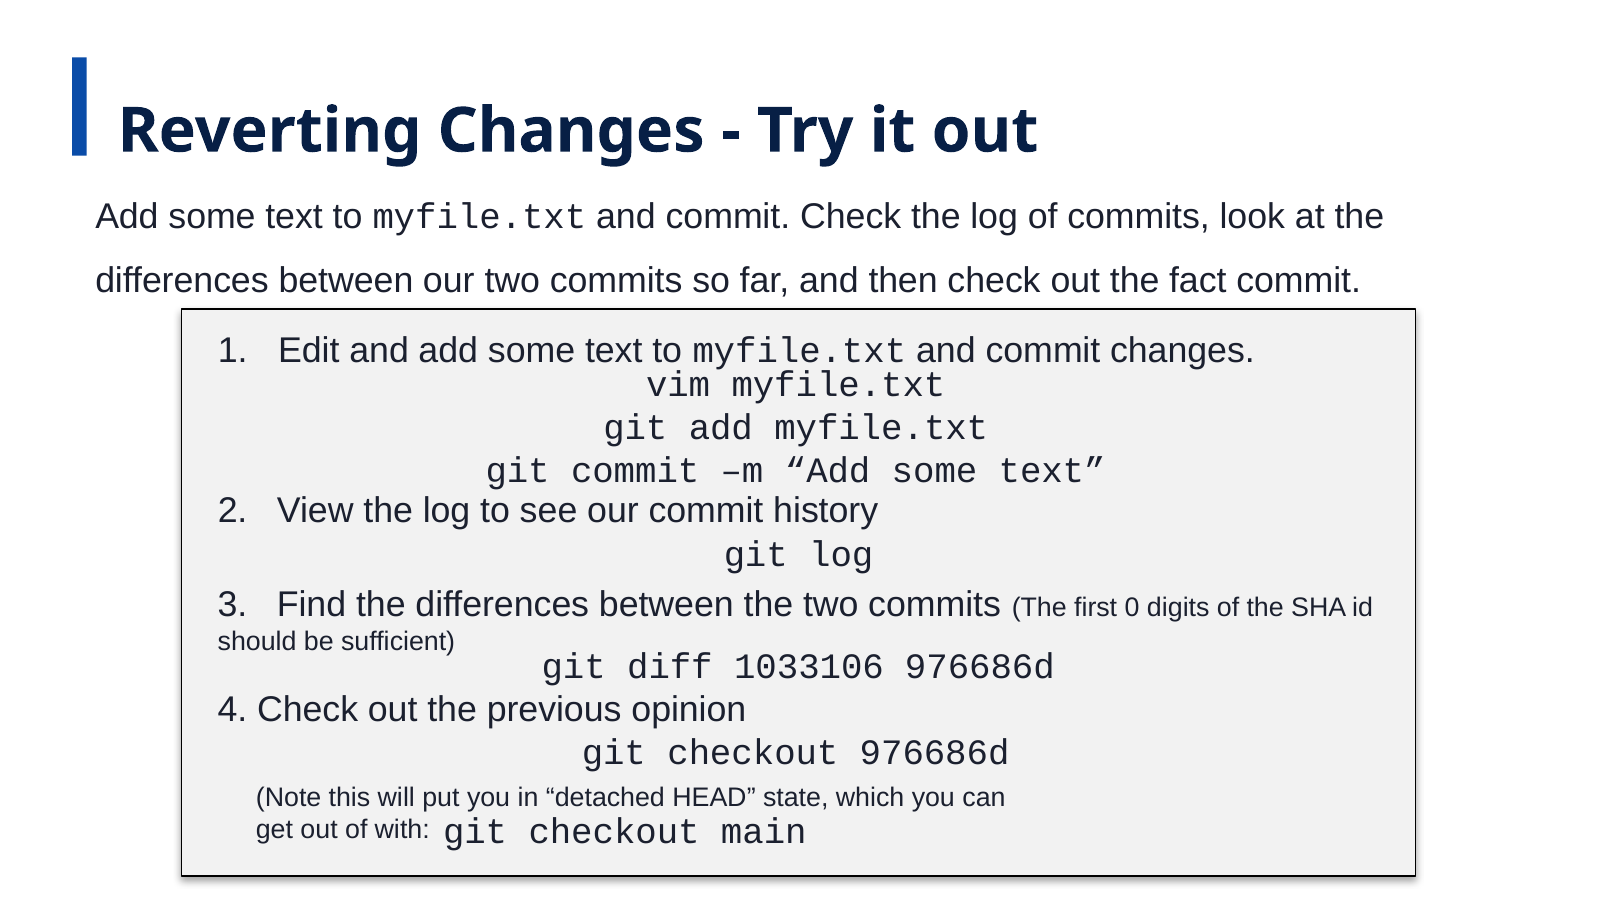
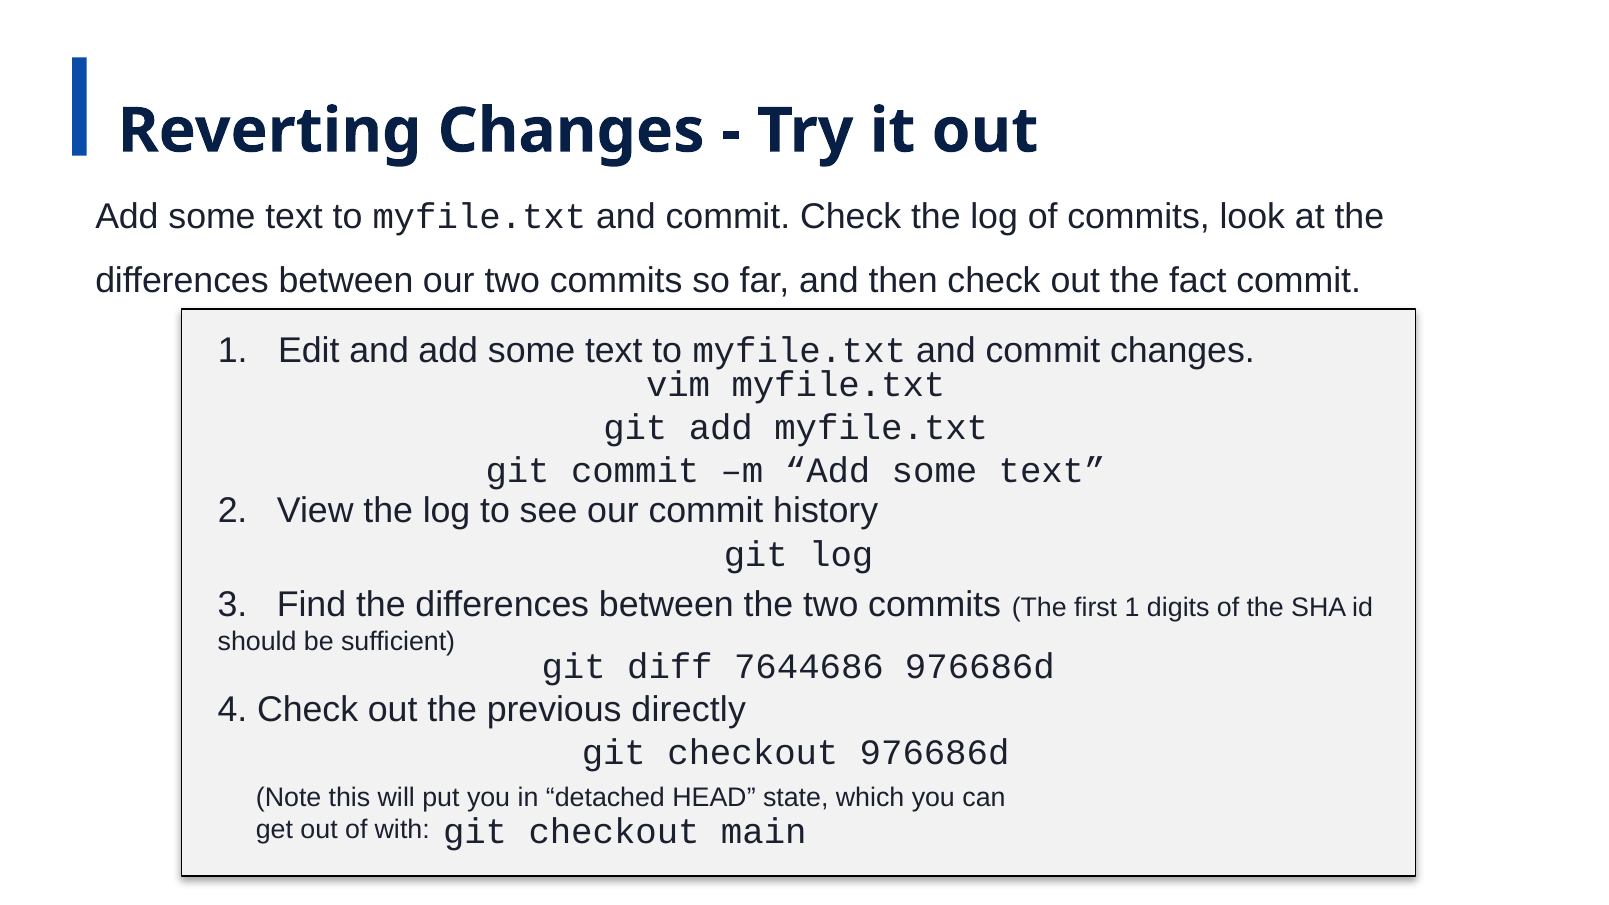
first 0: 0 -> 1 (1132, 608)
1033106: 1033106 -> 7644686 (809, 667)
opinion: opinion -> directly (689, 710)
